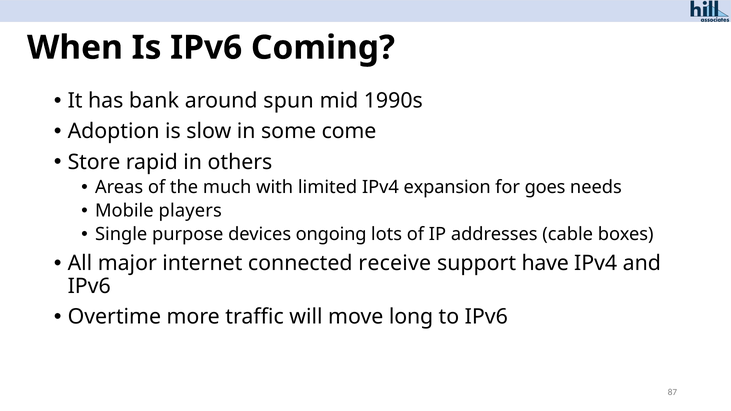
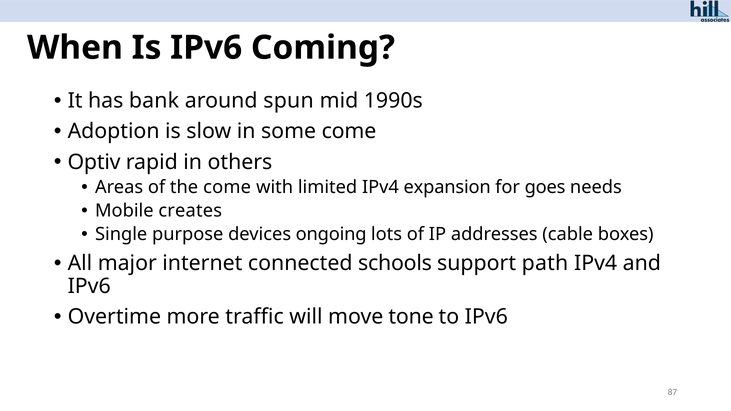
Store: Store -> Optiv (94, 162)
the much: much -> come (227, 187)
players: players -> creates (190, 211)
receive: receive -> schools (395, 263)
have: have -> path (545, 263)
long: long -> tone (411, 317)
